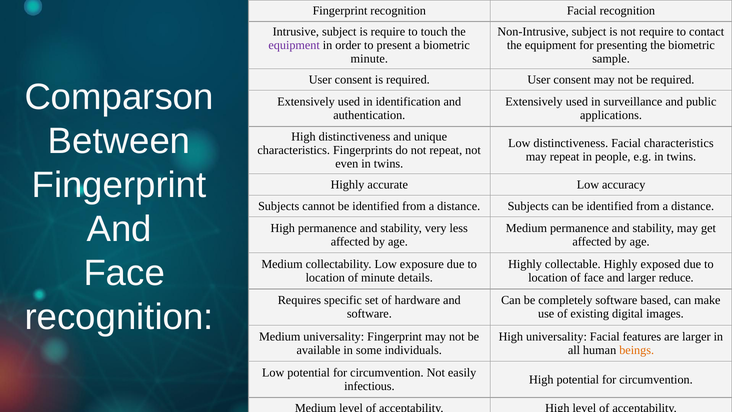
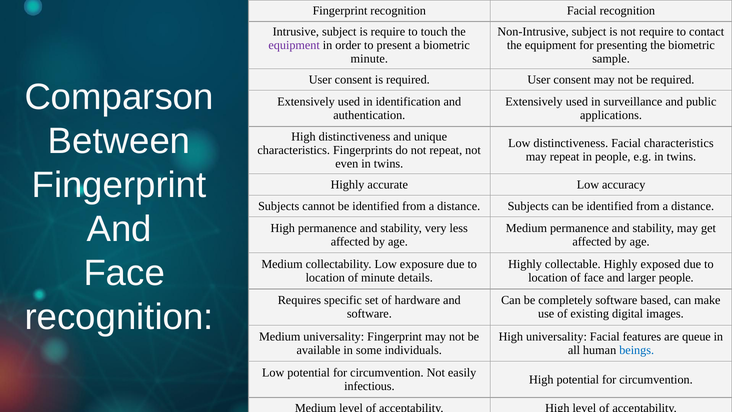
larger reduce: reduce -> people (676, 278)
are larger: larger -> queue (696, 336)
beings colour: orange -> blue (637, 350)
